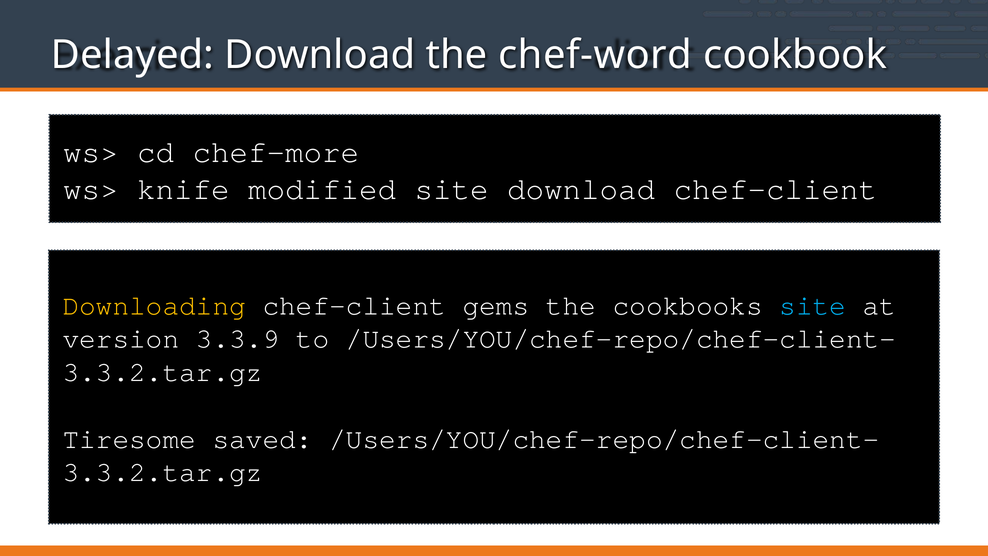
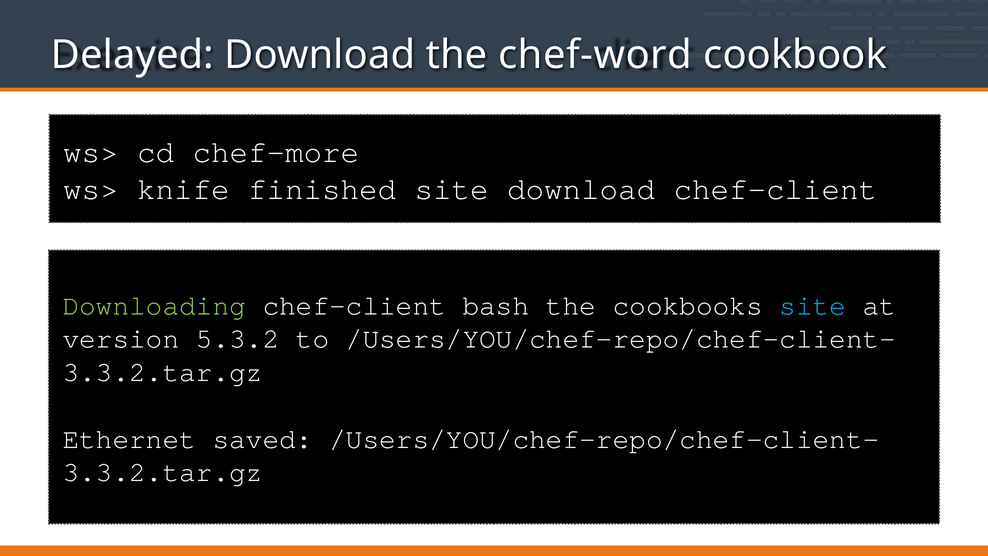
modified: modified -> finished (322, 189)
Downloading colour: yellow -> light green (154, 305)
gems: gems -> bash (496, 305)
3.3.9: 3.3.9 -> 5.3.2 (238, 339)
Tiresome: Tiresome -> Ethernet (129, 439)
